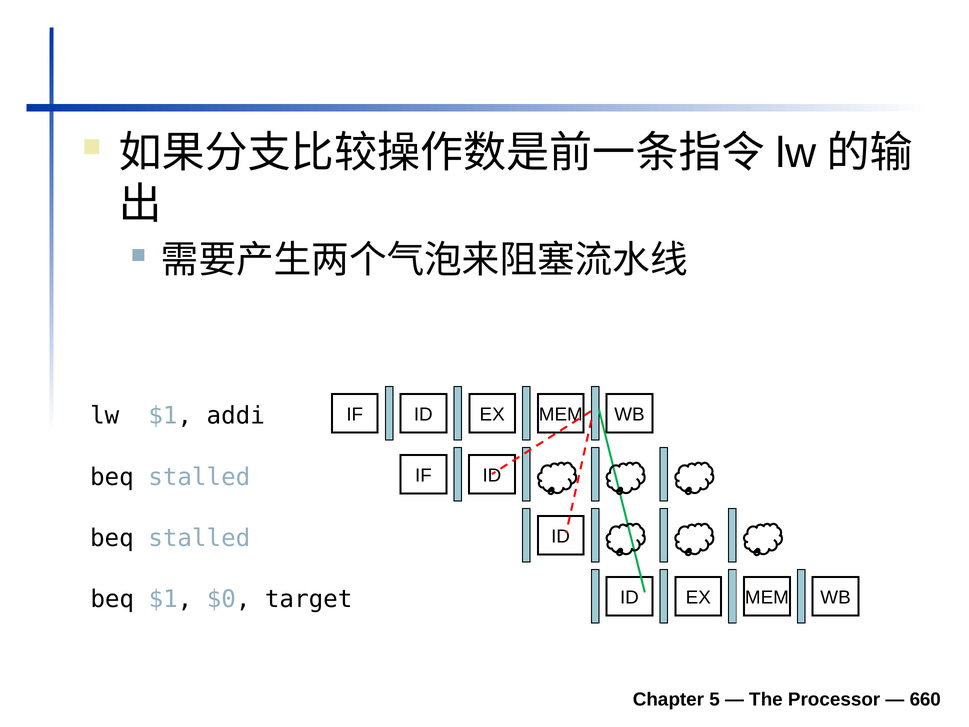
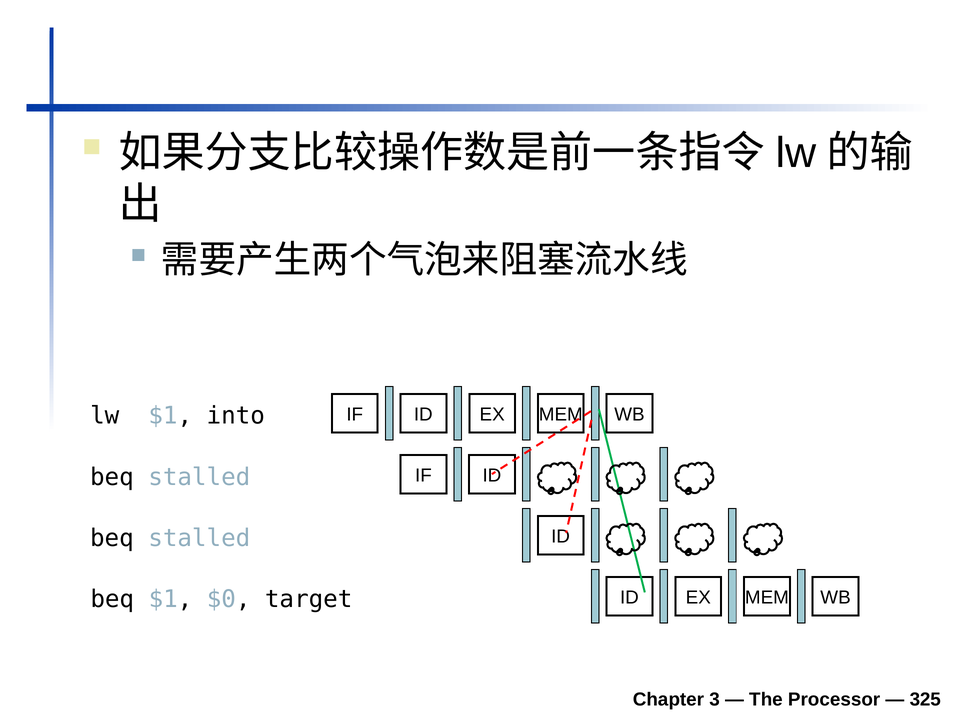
addi: addi -> into (236, 416)
5: 5 -> 3 (715, 699)
660: 660 -> 325 (925, 699)
